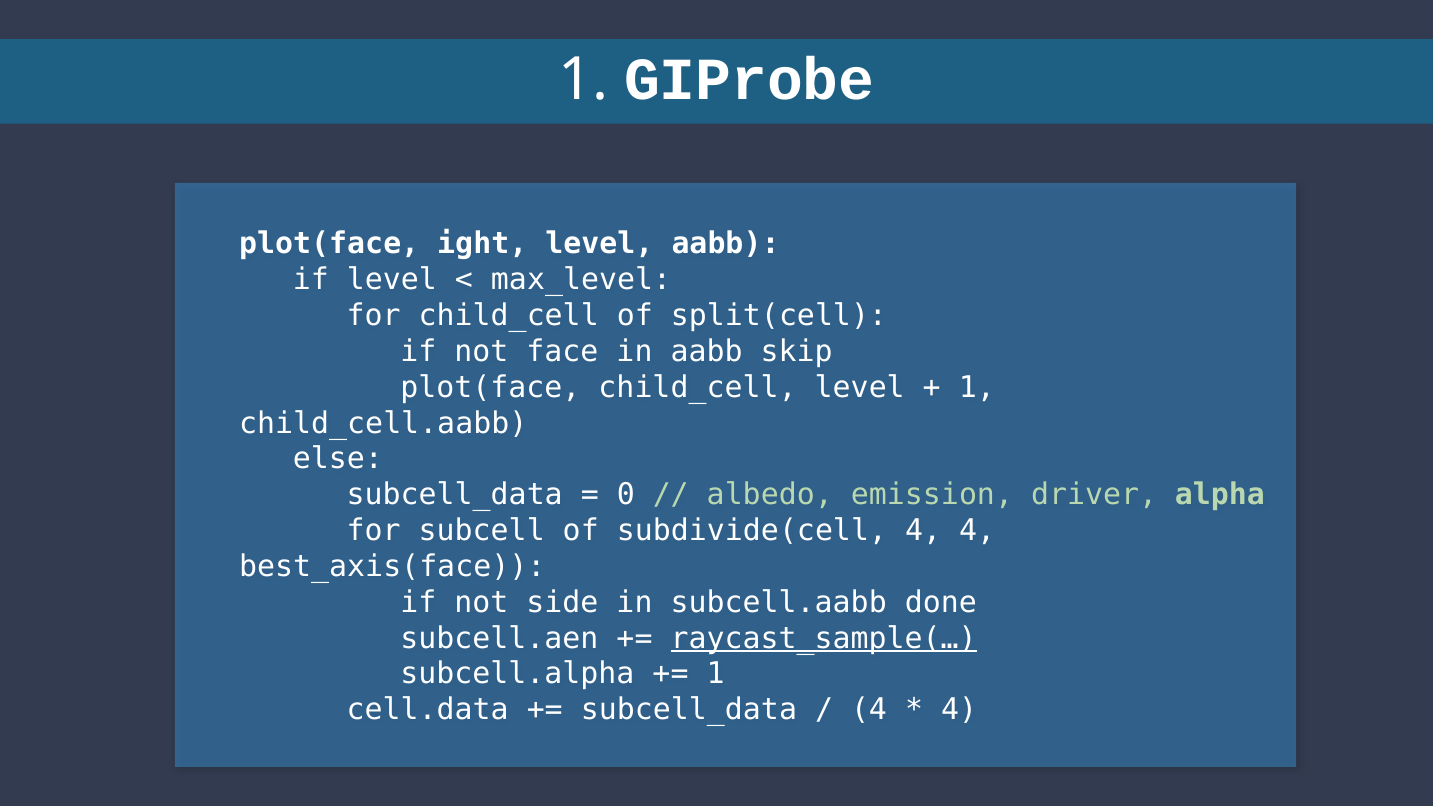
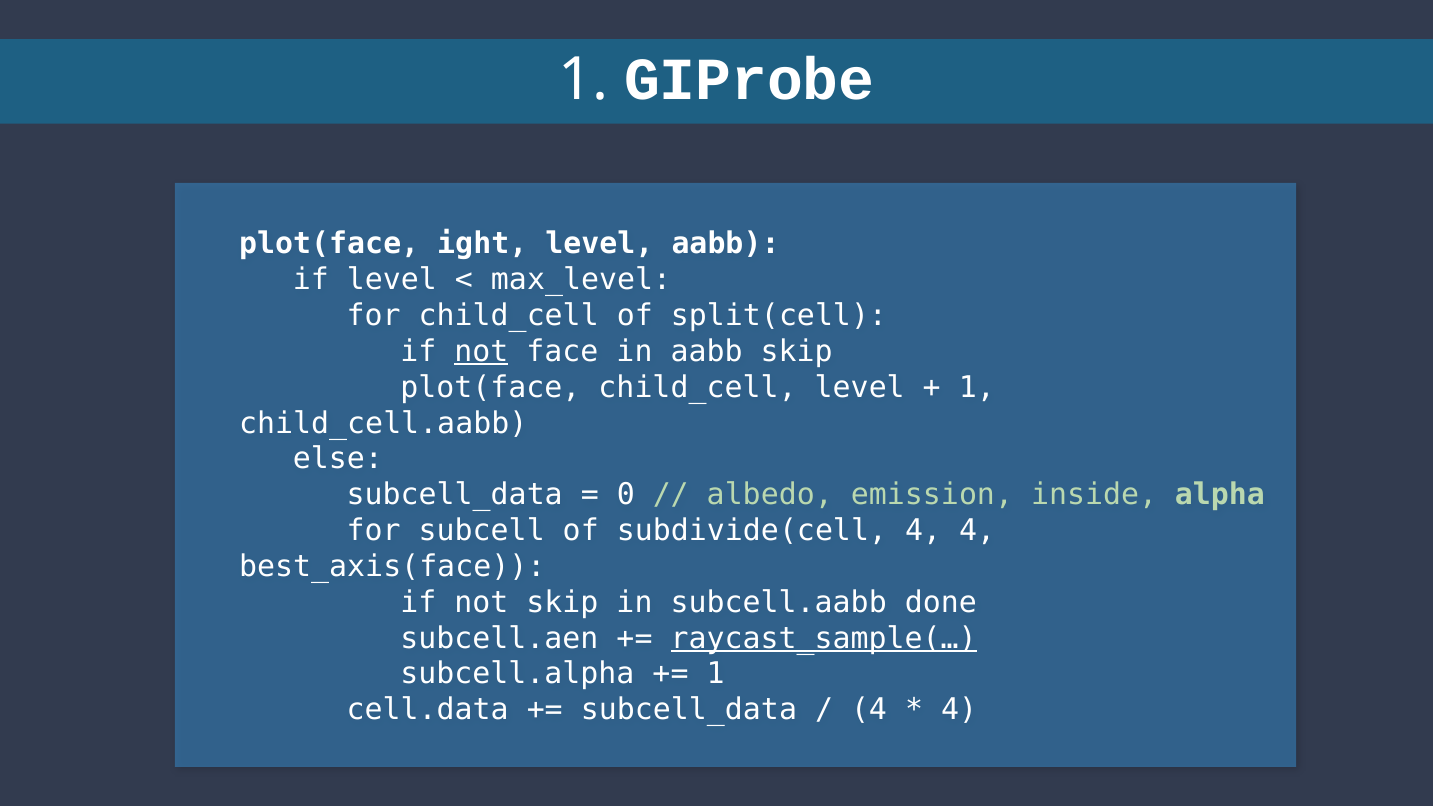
not underline: none -> present (481, 352)
driver: driver -> inside (1094, 495)
not side: side -> skip (562, 602)
